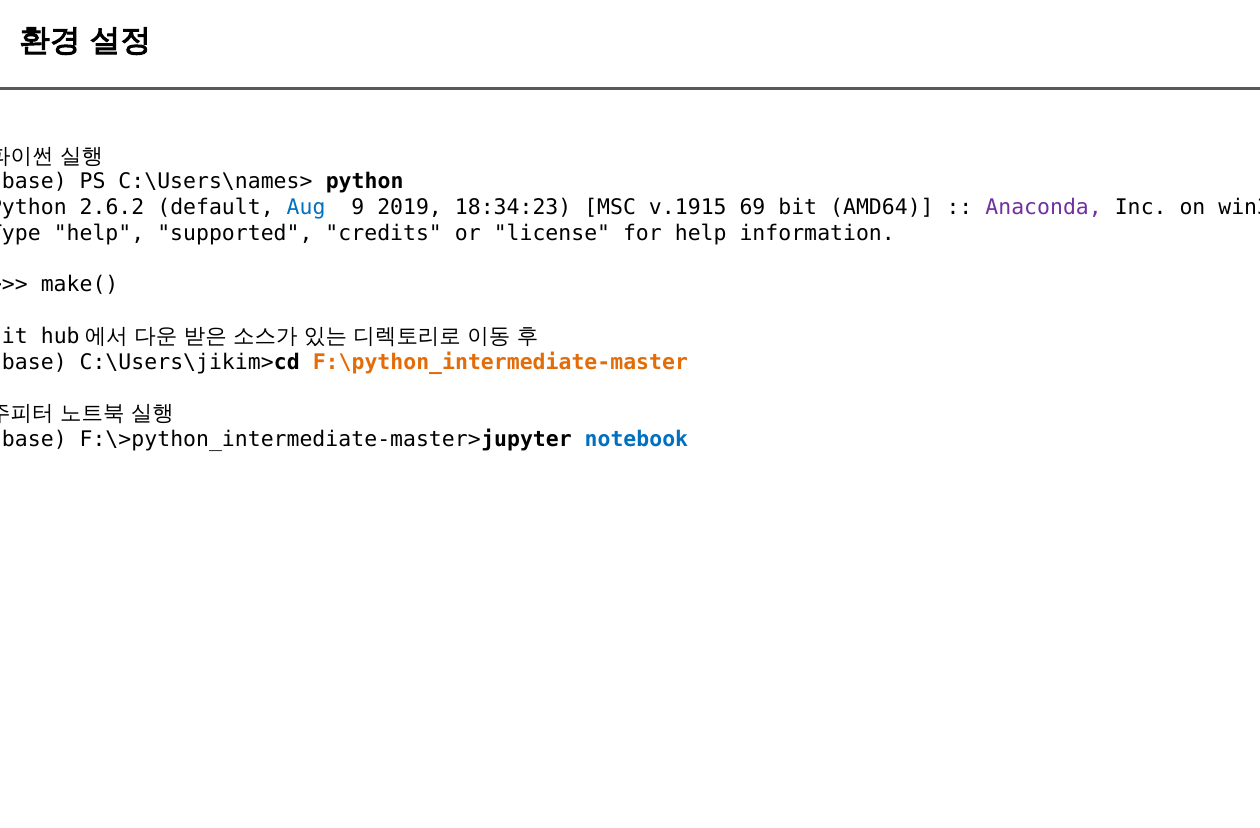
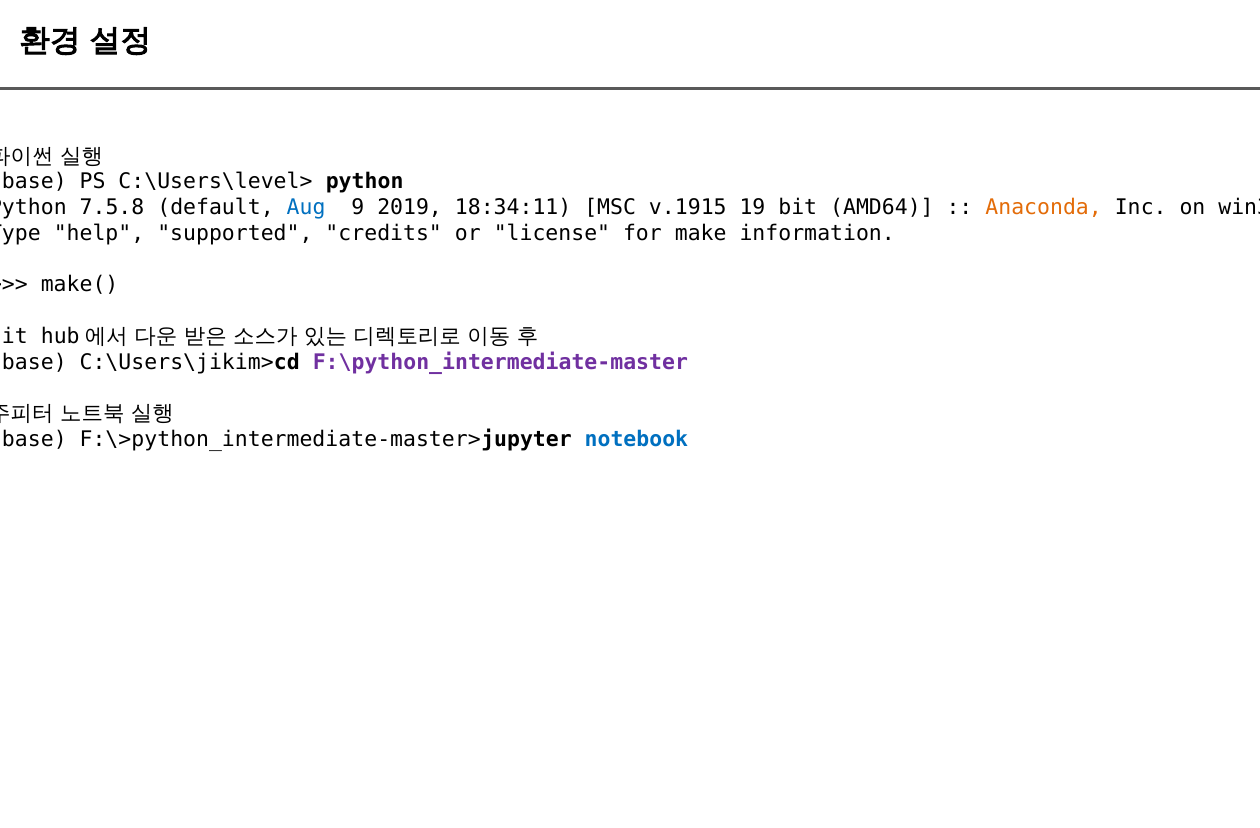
C:\Users\names>: C:\Users\names> -> C:\Users\level> (215, 182)
2.6.2: 2.6.2 -> 7.5.8 (112, 207)
18:34:23: 18:34:23 -> 18:34:11 (513, 207)
69: 69 -> 19 (752, 207)
Anaconda colour: purple -> orange (1044, 207)
for help: help -> make (701, 233)
F:\python_intermediate-master colour: orange -> purple (500, 362)
